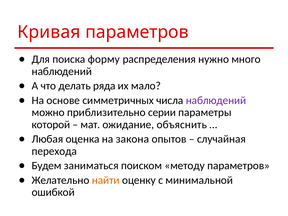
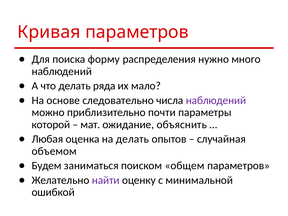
симметричных: симметричных -> следовательно (118, 100)
серии: серии -> почти (162, 112)
на закона: закона -> делать (132, 139)
перехода: перехода -> объемом (54, 151)
методу: методу -> общем (185, 166)
найти colour: orange -> purple (106, 180)
